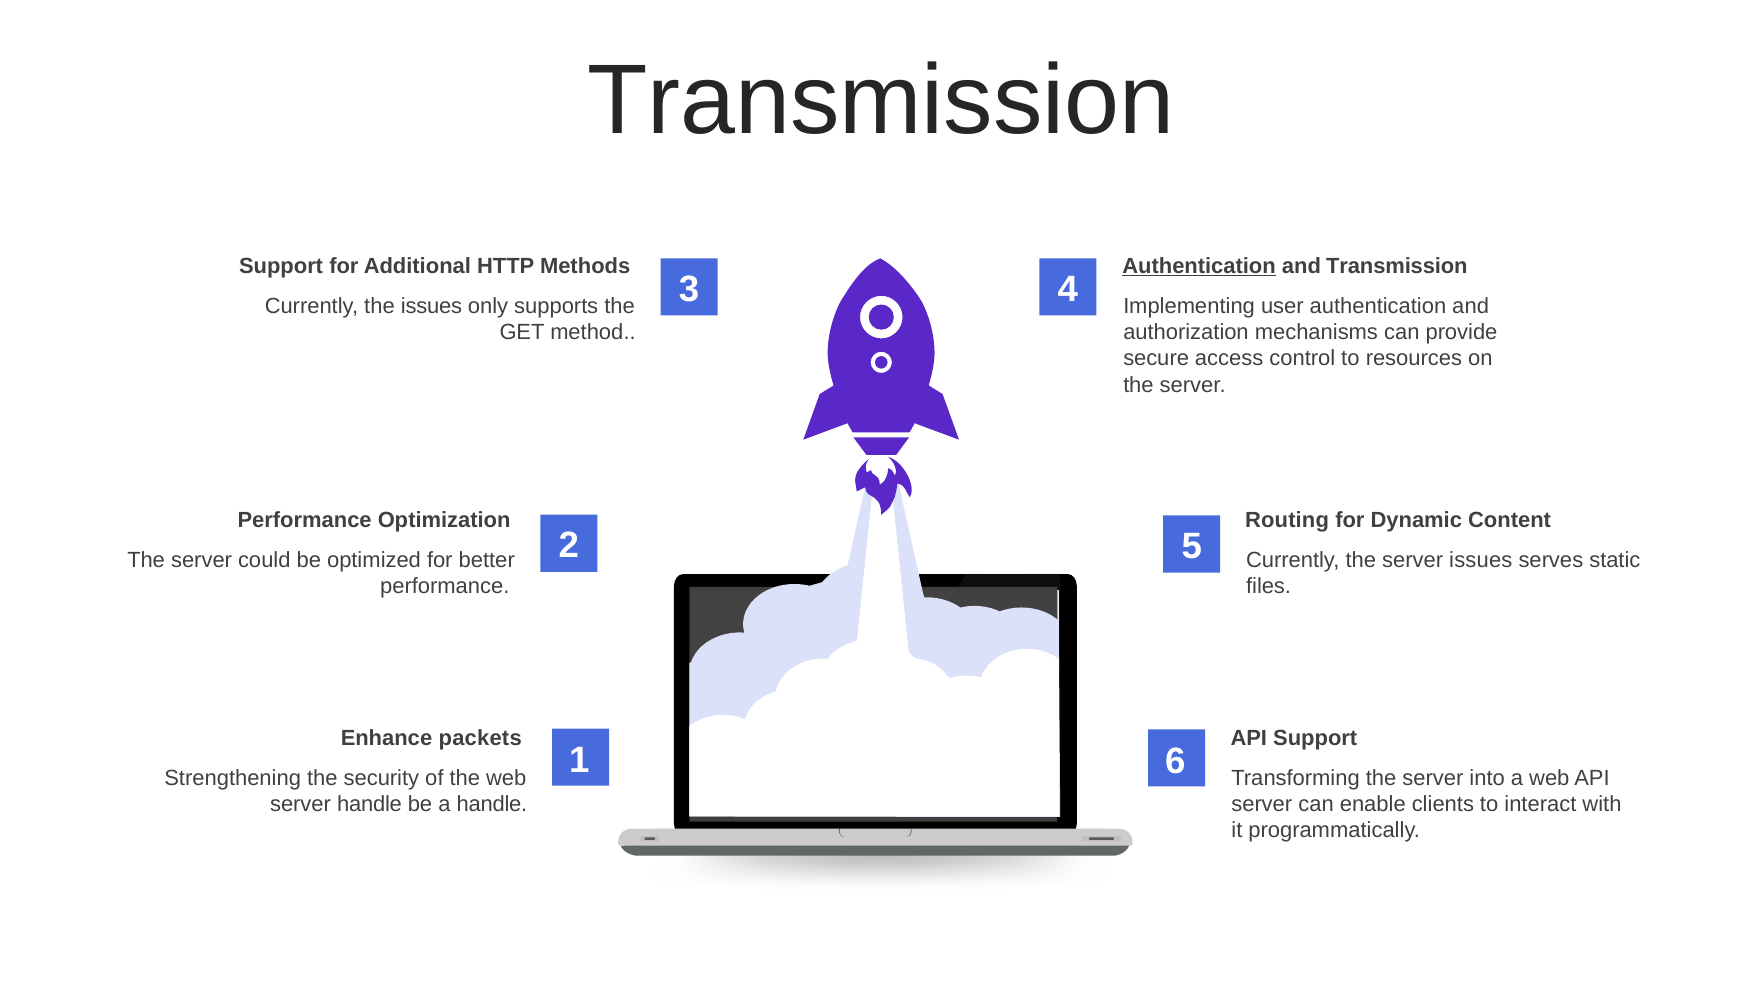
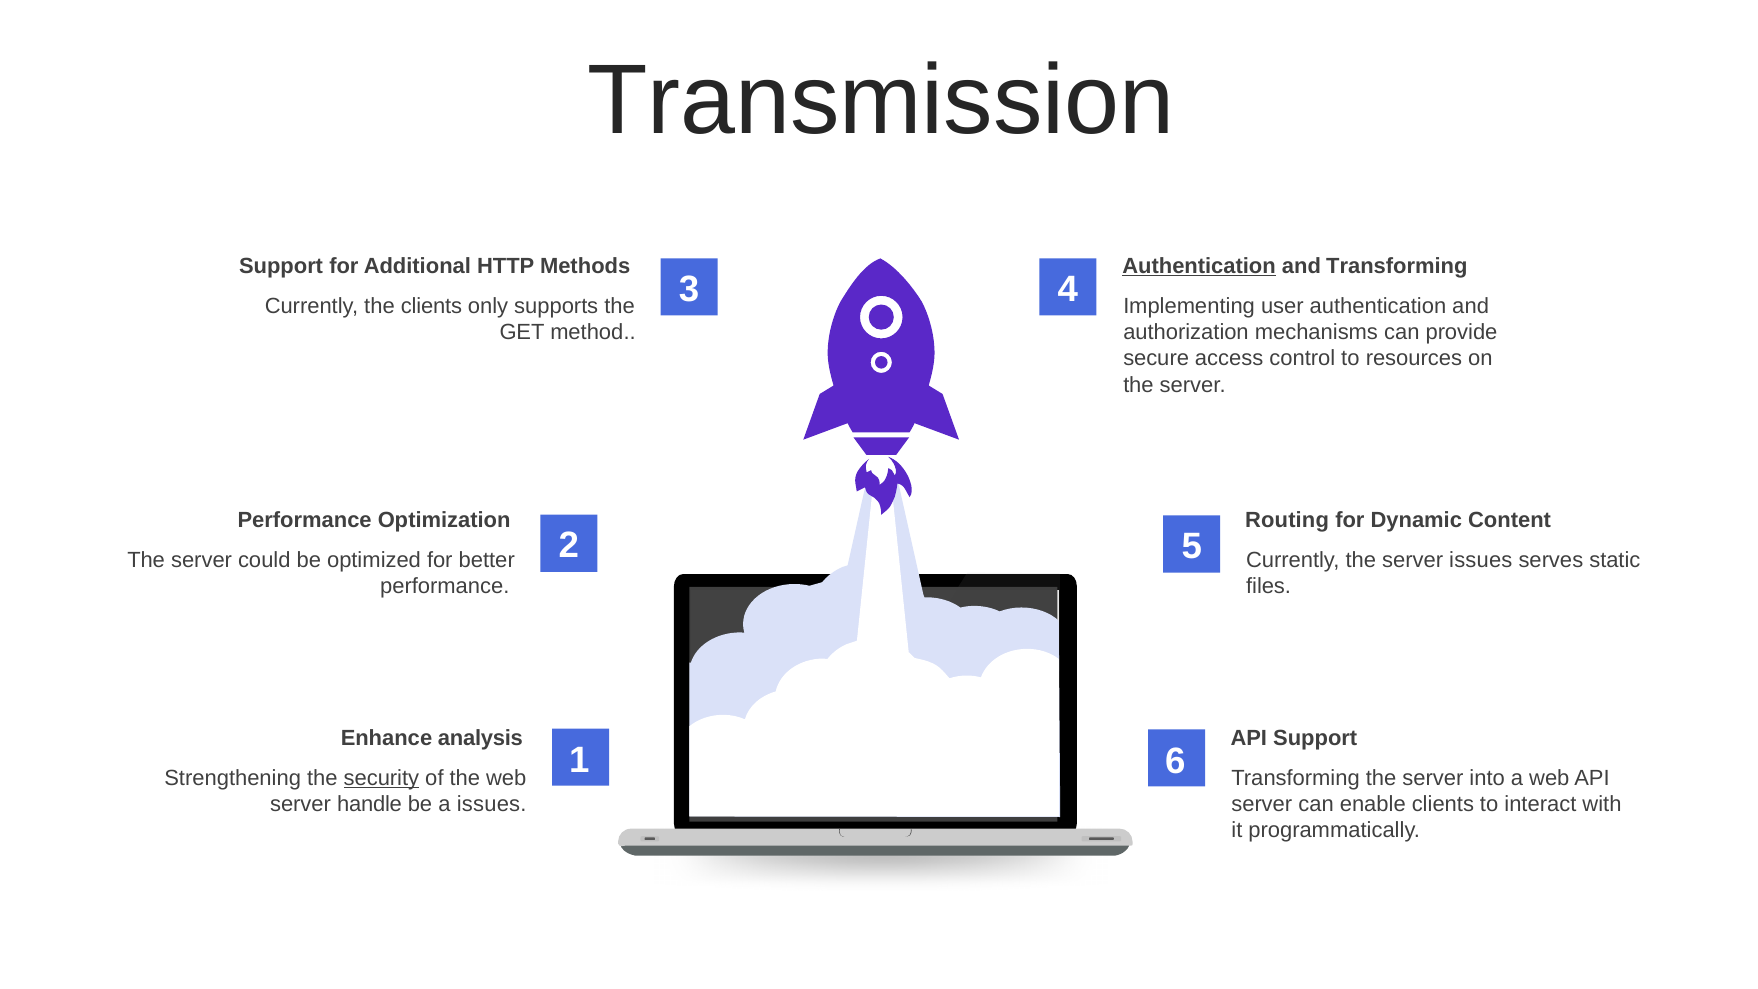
and Transmission: Transmission -> Transforming (1397, 266)
the issues: issues -> clients (431, 306)
packets: packets -> analysis (480, 738)
security underline: none -> present (381, 778)
a handle: handle -> issues (492, 804)
